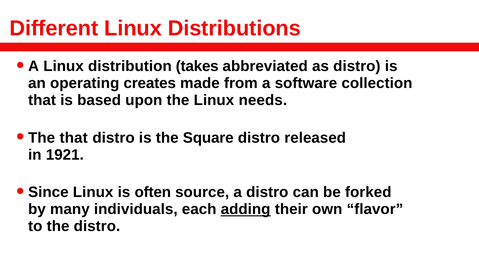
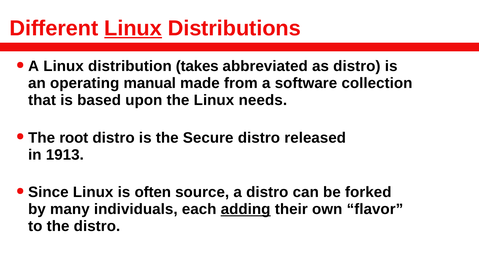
Linux underline: none -> present (133, 28)
creates: creates -> manual (150, 83)
The that: that -> root (74, 138)
Square: Square -> Secure (208, 138)
1921: 1921 -> 1913 (65, 155)
